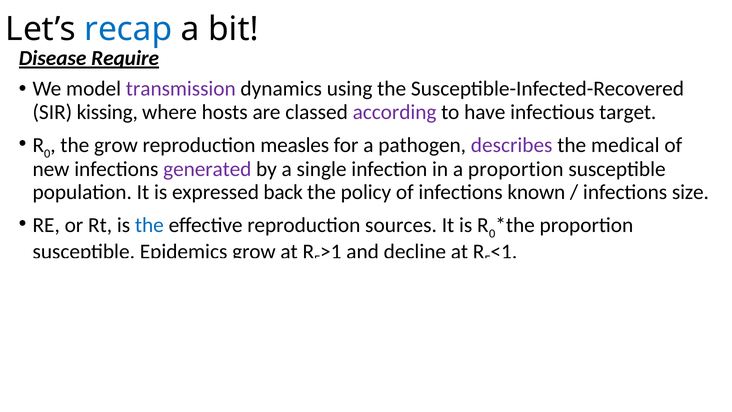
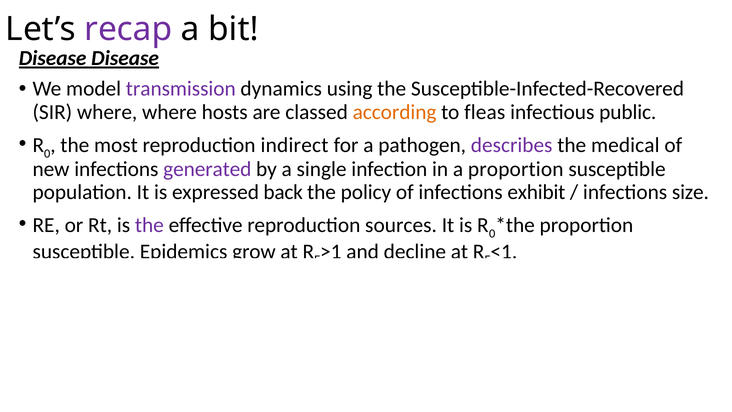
recap colour: blue -> purple (128, 29)
Disease Require: Require -> Disease (125, 58)
SIR kissing: kissing -> where (107, 112)
according colour: purple -> orange (395, 112)
have: have -> fleas (485, 112)
target: target -> public (628, 112)
the grow: grow -> most (116, 145)
reproduction measles: measles -> indirect (295, 145)
known: known -> exhibit (536, 192)
the colour: blue -> purple (149, 225)
